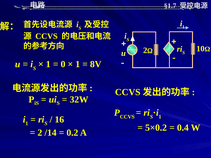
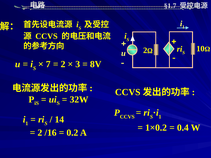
1: 1 -> 7 (48, 64)
0: 0 -> 2 (63, 64)
1: 1 -> 3 (78, 64)
16: 16 -> 14 (59, 120)
5×0.2: 5×0.2 -> 1×0.2 (156, 128)
/14: /14 -> /16 (51, 133)
